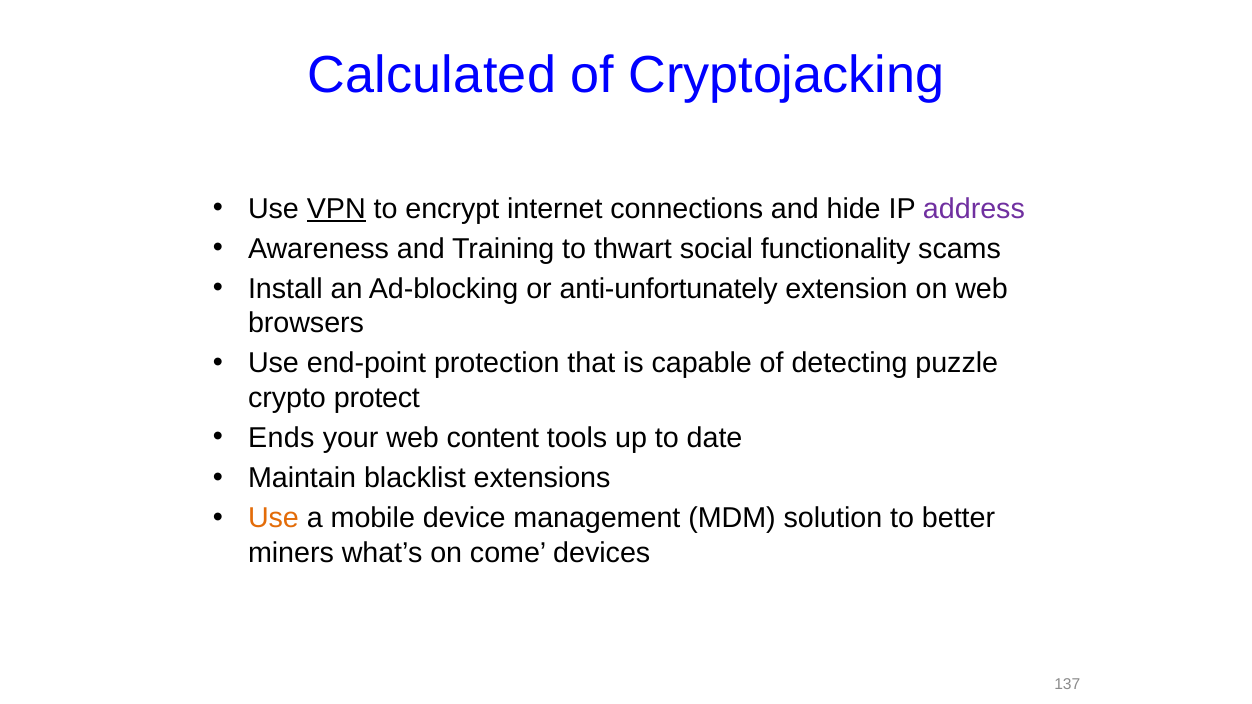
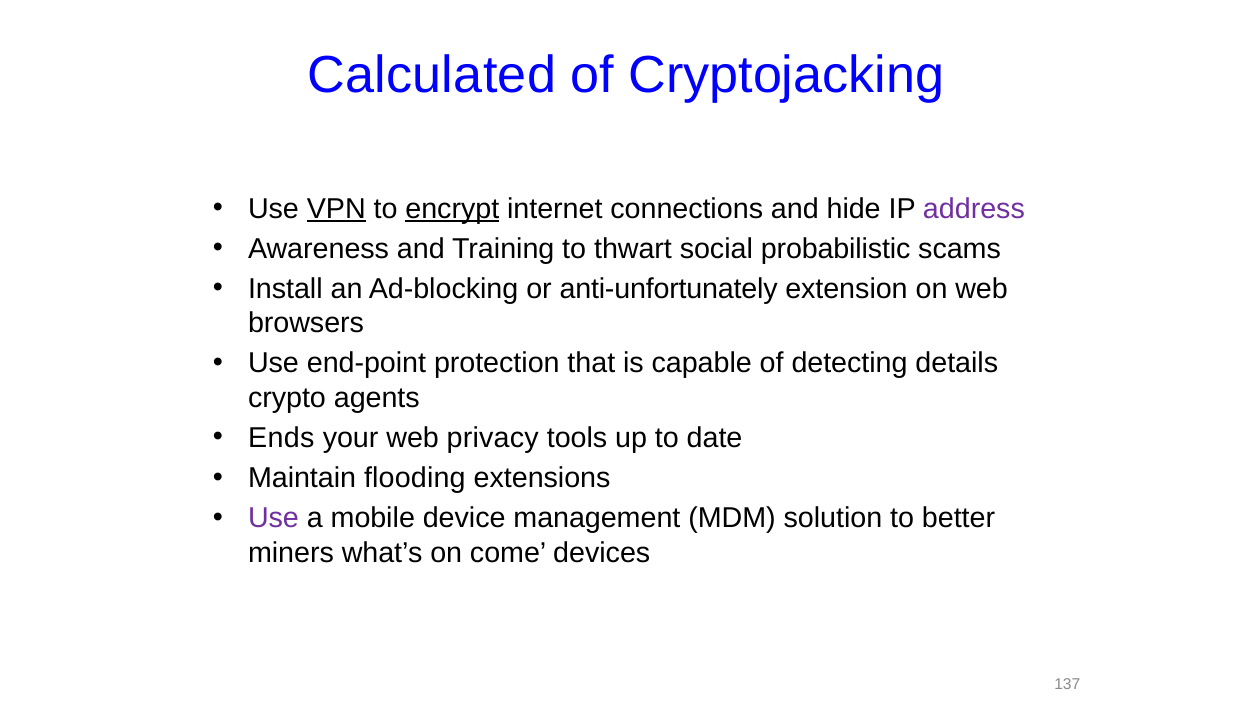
encrypt underline: none -> present (452, 209)
functionality: functionality -> probabilistic (836, 249)
puzzle: puzzle -> details (957, 364)
protect: protect -> agents (377, 398)
content: content -> privacy (493, 438)
blacklist: blacklist -> flooding (415, 478)
Use colour: orange -> purple (274, 518)
